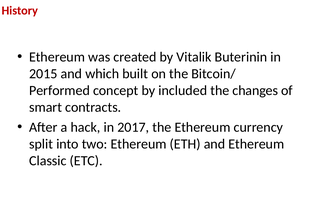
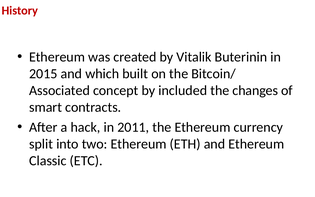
Performed: Performed -> Associated (60, 90)
2017: 2017 -> 2011 (133, 127)
